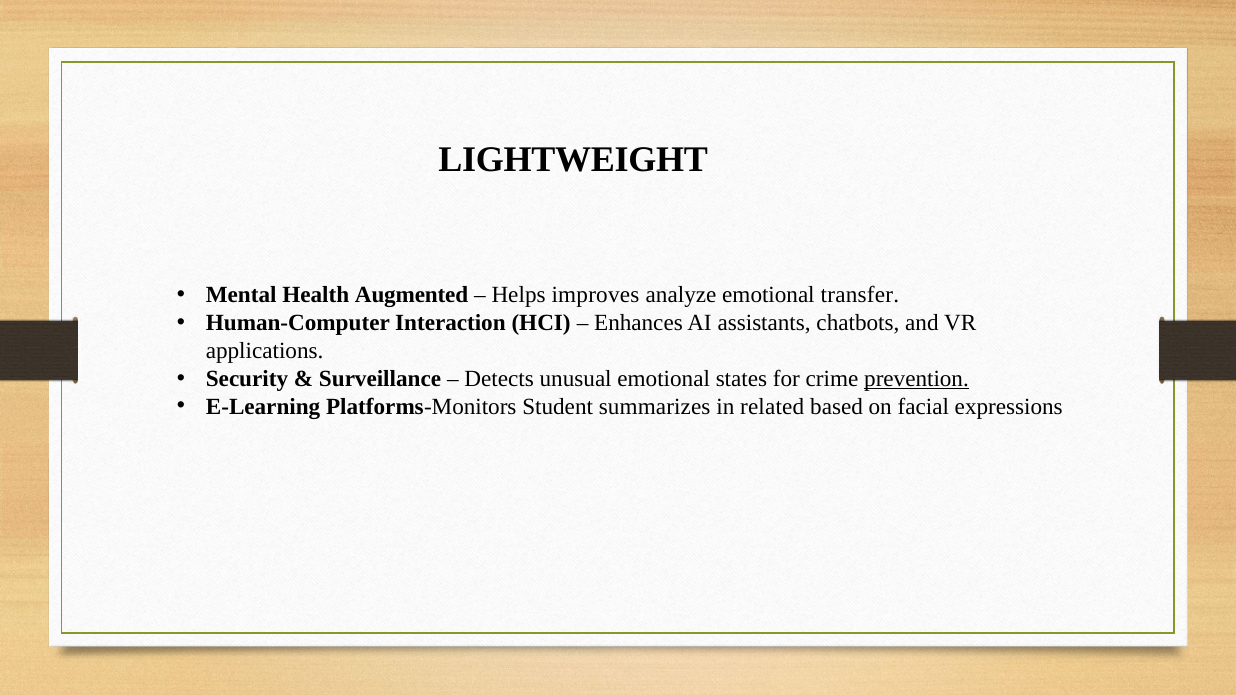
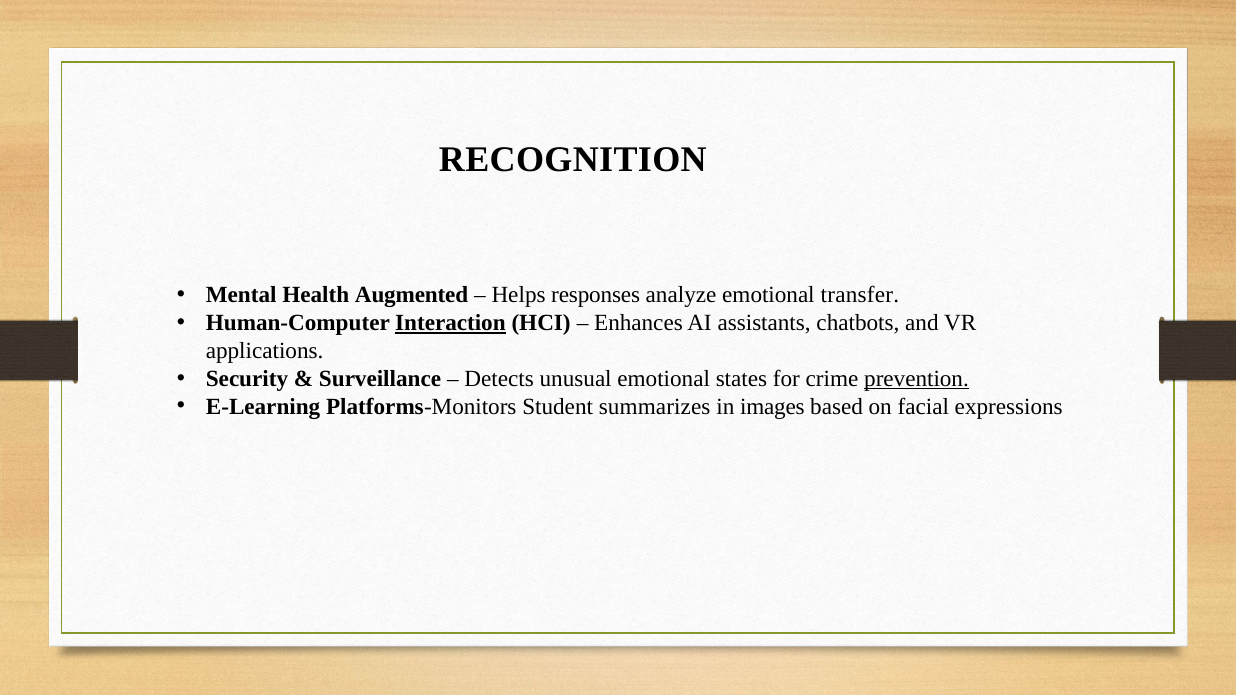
LIGHTWEIGHT: LIGHTWEIGHT -> RECOGNITION (573, 159)
improves: improves -> responses (596, 295)
Interaction underline: none -> present (450, 323)
related: related -> images (772, 407)
